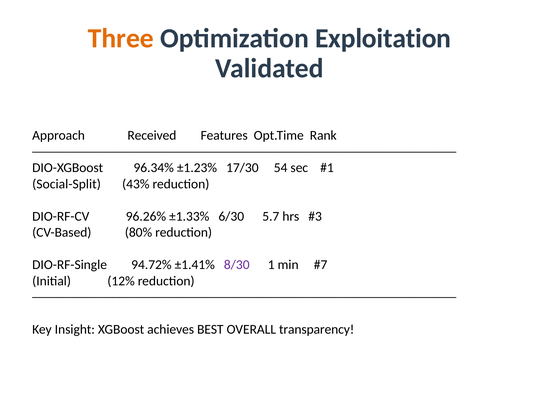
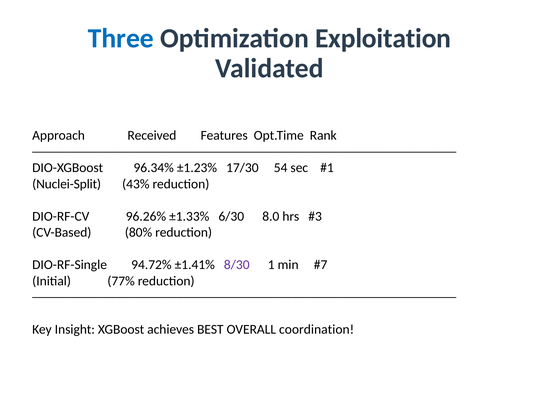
Three colour: orange -> blue (121, 39)
Social-Split: Social-Split -> Nuclei-Split (67, 184)
5.7: 5.7 -> 8.0 (271, 216)
12%: 12% -> 77% (121, 281)
transparency: transparency -> coordination (317, 330)
